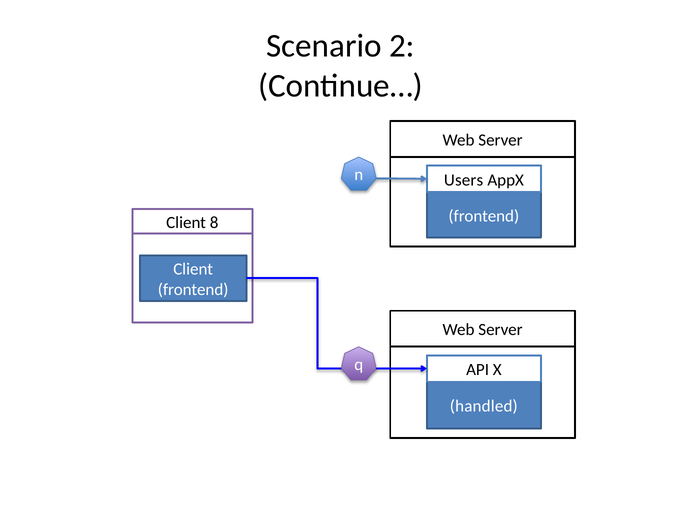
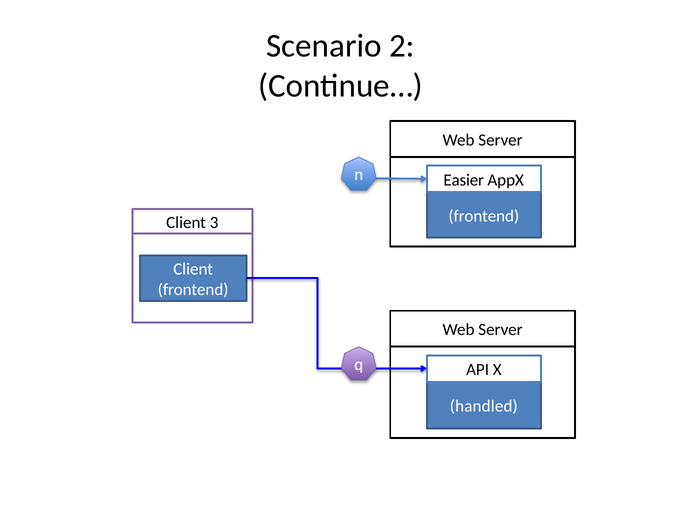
Users: Users -> Easier (464, 180)
8: 8 -> 3 (214, 222)
